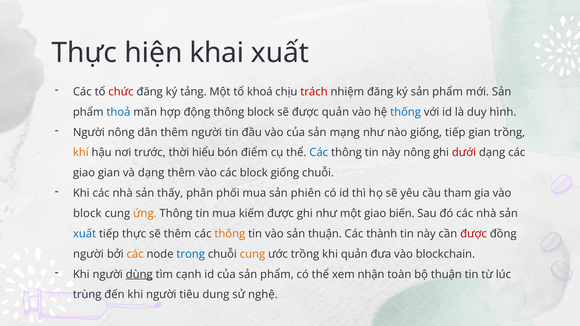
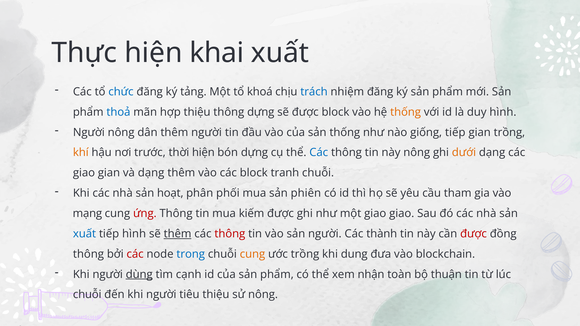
chức colour: red -> blue (121, 92)
trách colour: red -> blue (314, 92)
hợp động: động -> thiệu (197, 112)
thông block: block -> dựng (261, 112)
được quản: quản -> block (335, 112)
thống colour: blue -> orange (406, 112)
sản mạng: mạng -> thống (345, 132)
thời hiểu: hiểu -> hiện (203, 153)
bón điểm: điểm -> dựng (254, 153)
dưới colour: red -> orange (464, 153)
block giống: giống -> tranh (285, 173)
thấy: thấy -> hoạt (170, 193)
block: block -> mạng (87, 214)
ứng colour: orange -> red (145, 214)
giao biến: biến -> giao (402, 214)
tiếp thực: thực -> hình (134, 234)
thêm underline: none -> present (178, 234)
thông colour: orange -> red (230, 234)
sản thuận: thuận -> người (325, 234)
người: người -> thông (88, 254)
các colour: orange -> red (135, 254)
khi quản: quản -> dung (354, 254)
trùng: trùng -> chuỗi (87, 295)
tiêu dung: dung -> thiệu (216, 295)
sử nghệ: nghệ -> nông (263, 295)
